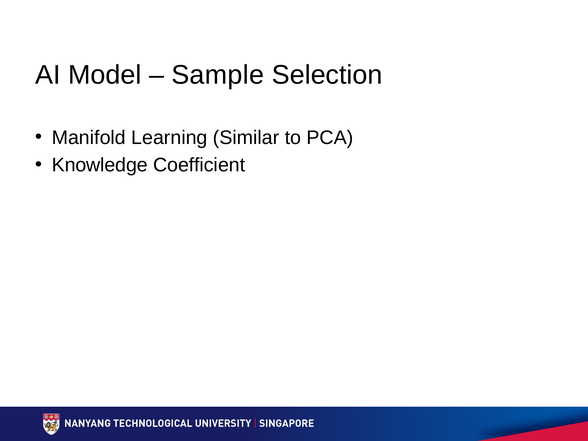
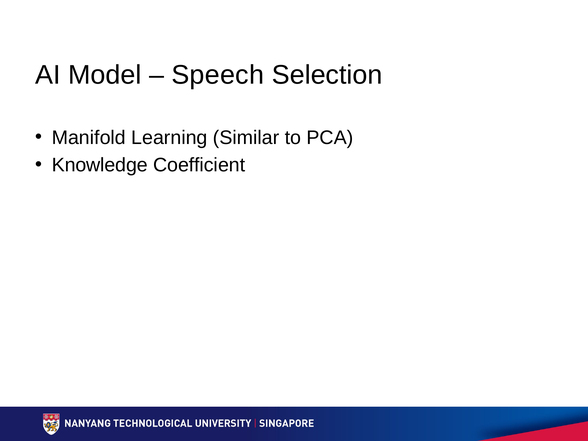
Sample: Sample -> Speech (218, 75)
